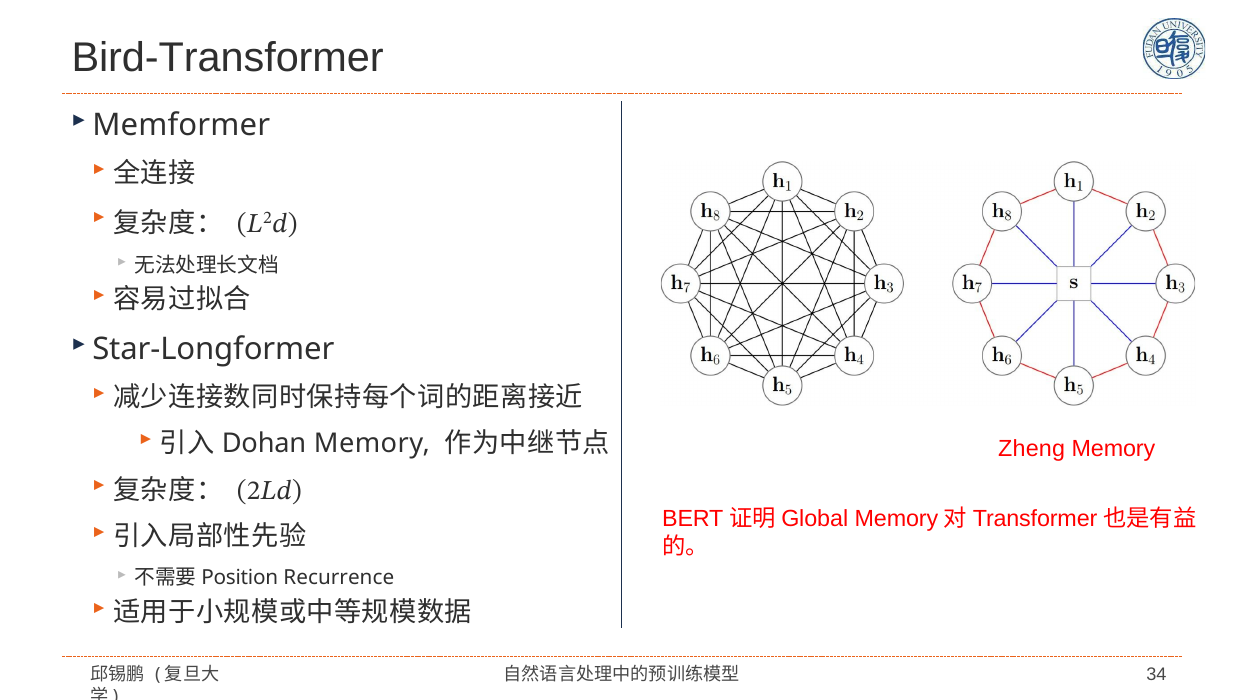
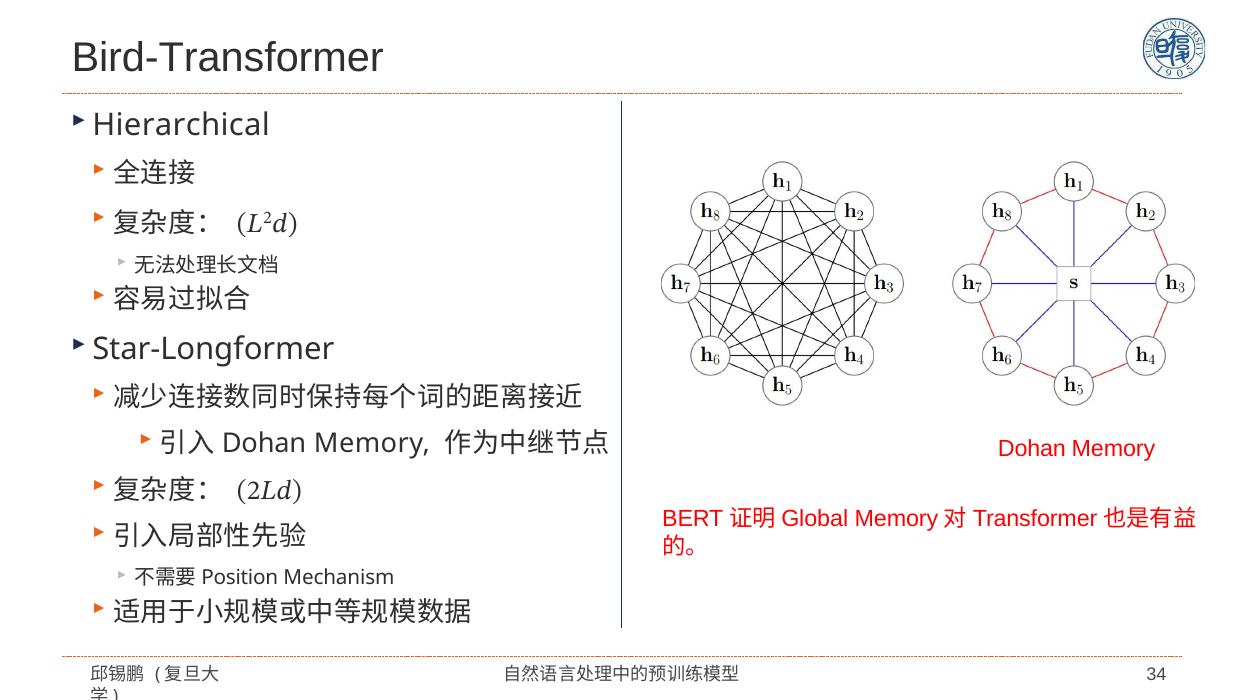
Memformer: Memformer -> Hierarchical (181, 126)
Zheng: Zheng -> Dohan (1032, 448)
Recurrence: Recurrence -> Mechanism (339, 578)
